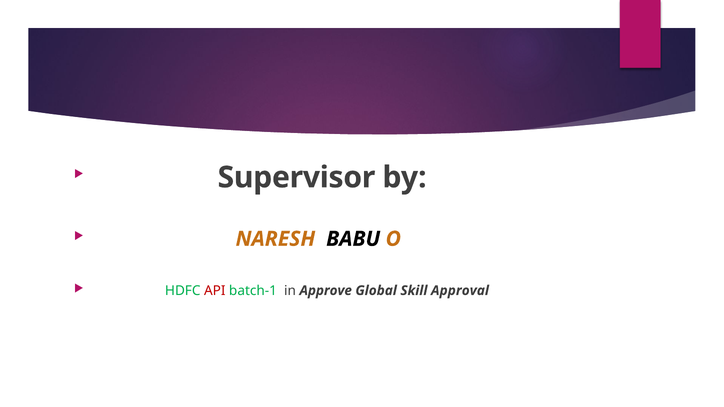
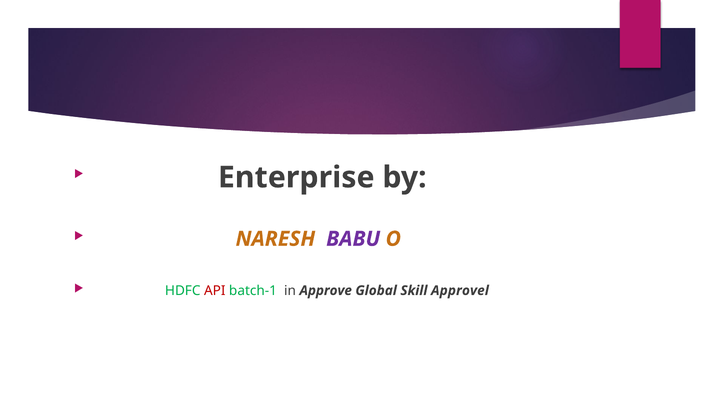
Supervisor: Supervisor -> Enterprise (296, 178)
BABU colour: black -> purple (353, 239)
Approval: Approval -> Approvel (460, 291)
